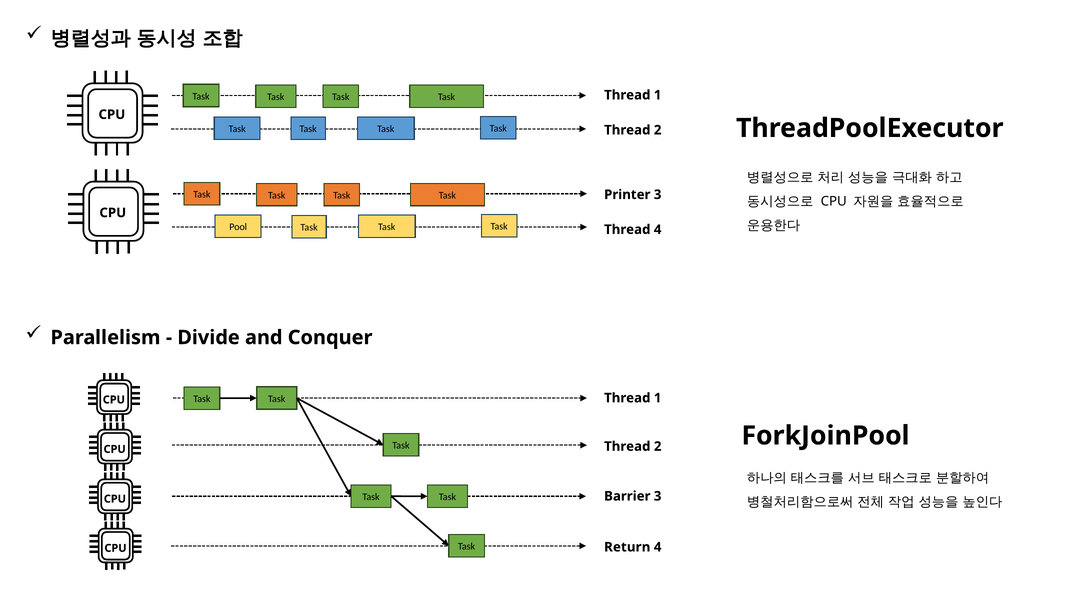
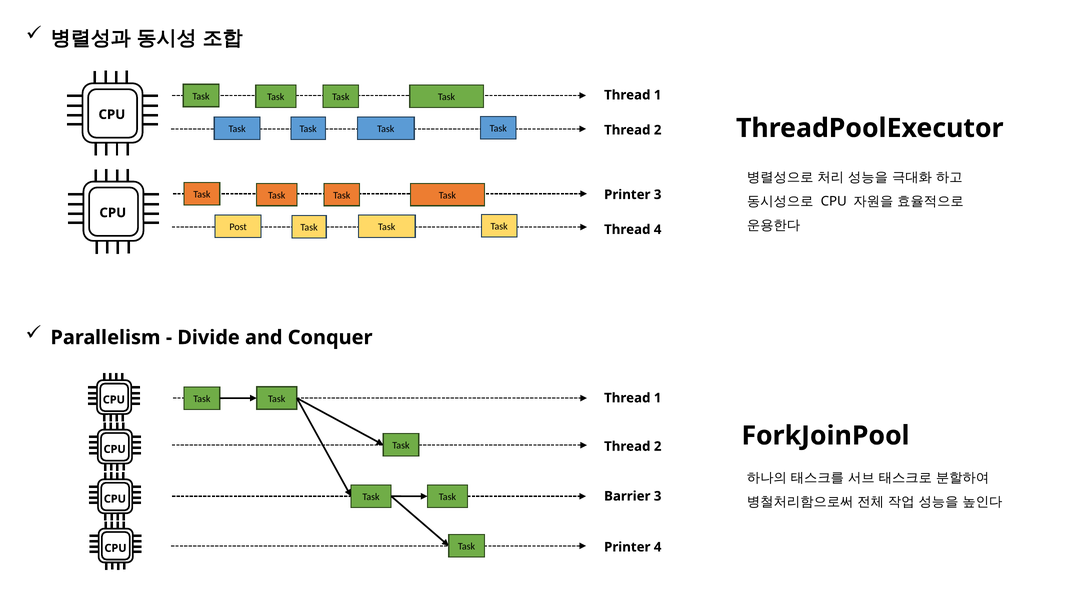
Pool: Pool -> Post (238, 227)
Return: Return -> Printer (627, 547)
